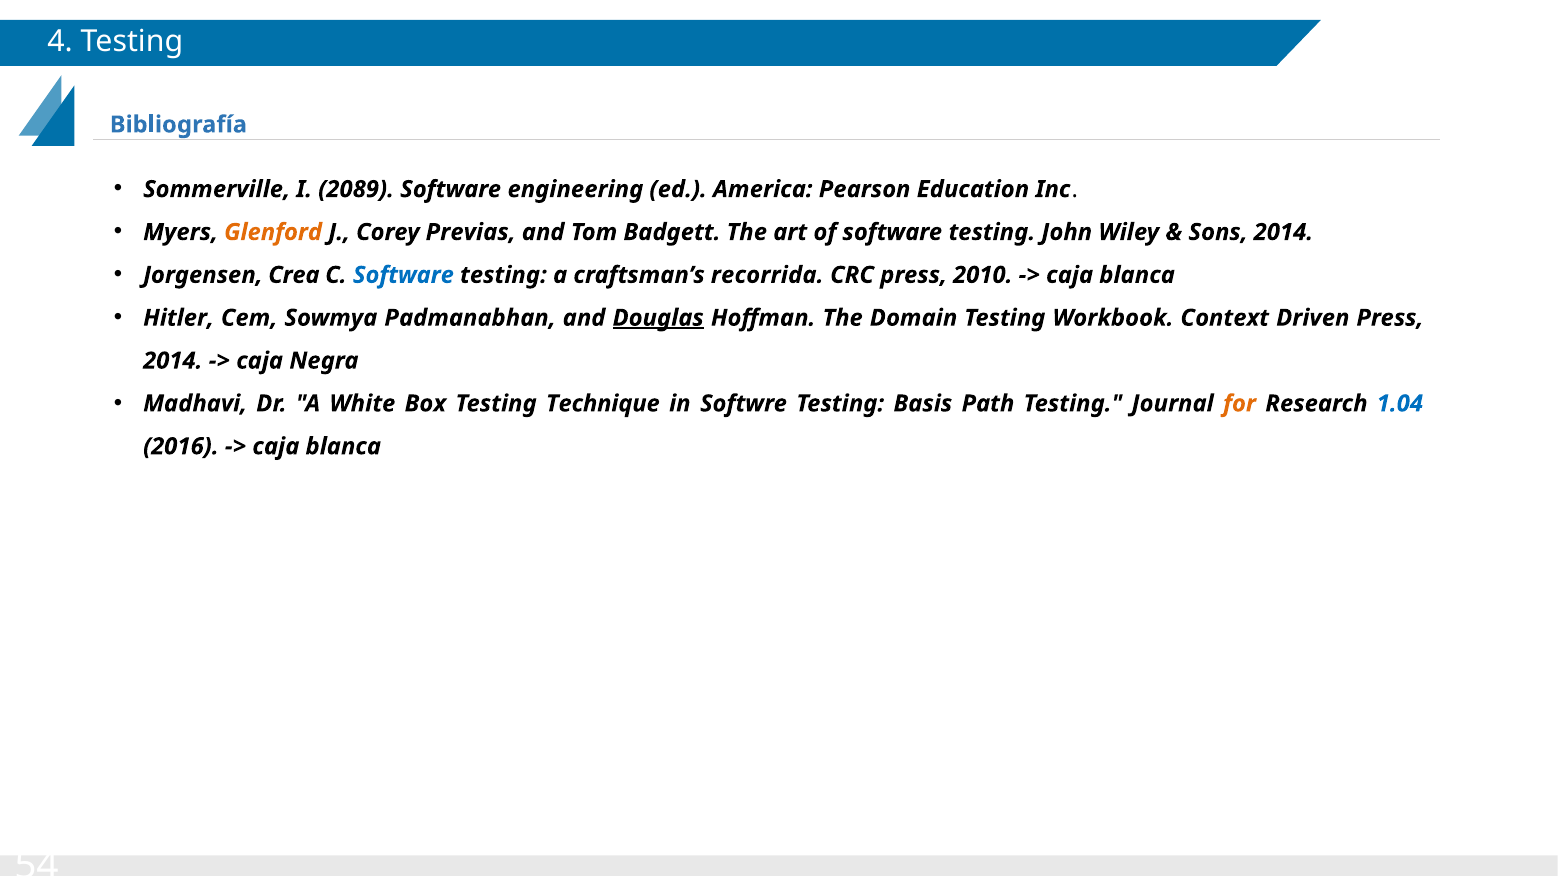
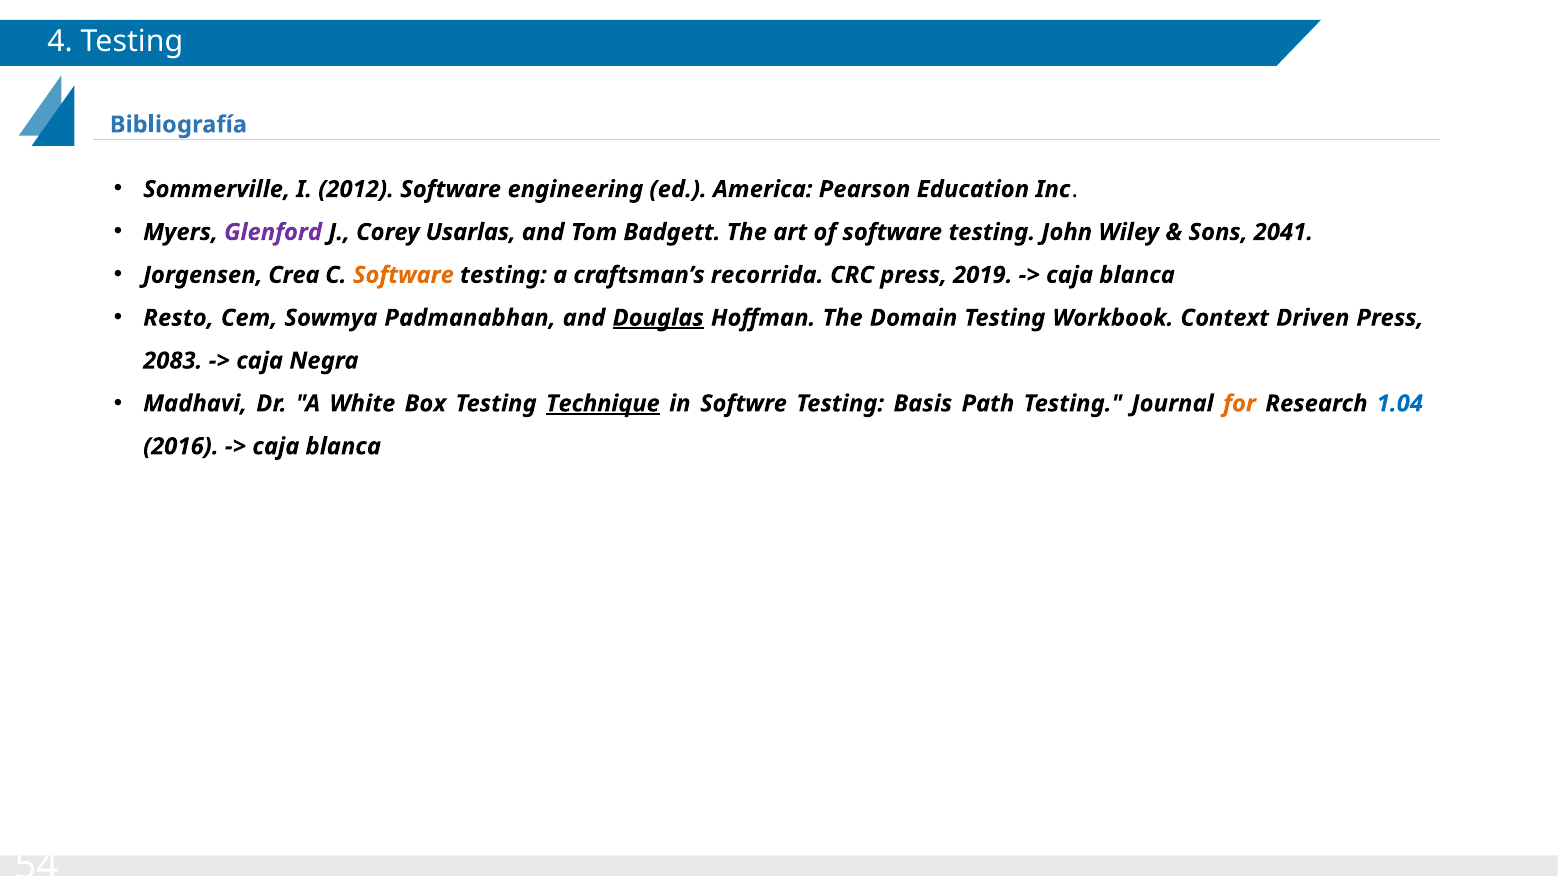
2089: 2089 -> 2012 (356, 189)
Glenford colour: orange -> purple (273, 232)
Previas: Previas -> Usarlas (471, 232)
Sons 2014: 2014 -> 2041 (1283, 232)
Software colour: blue -> orange (403, 275)
2010: 2010 -> 2019 (983, 275)
Hitler: Hitler -> Resto (178, 318)
2014: 2014 -> 2083 (173, 361)
Technique underline: none -> present (603, 404)
